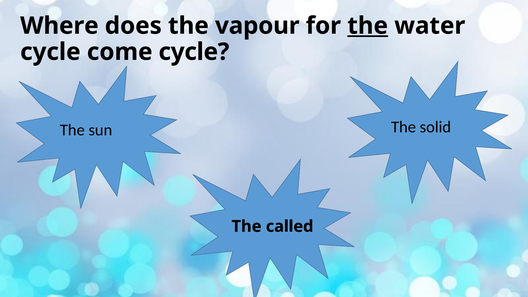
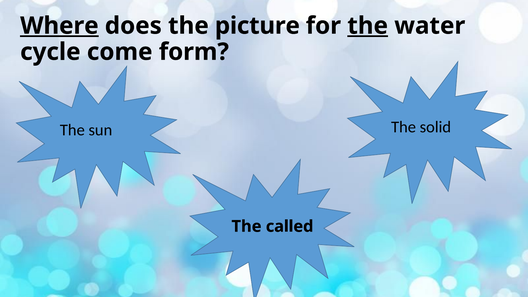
Where underline: none -> present (59, 26)
vapour: vapour -> picture (257, 26)
cycle: cycle -> form (194, 52)
